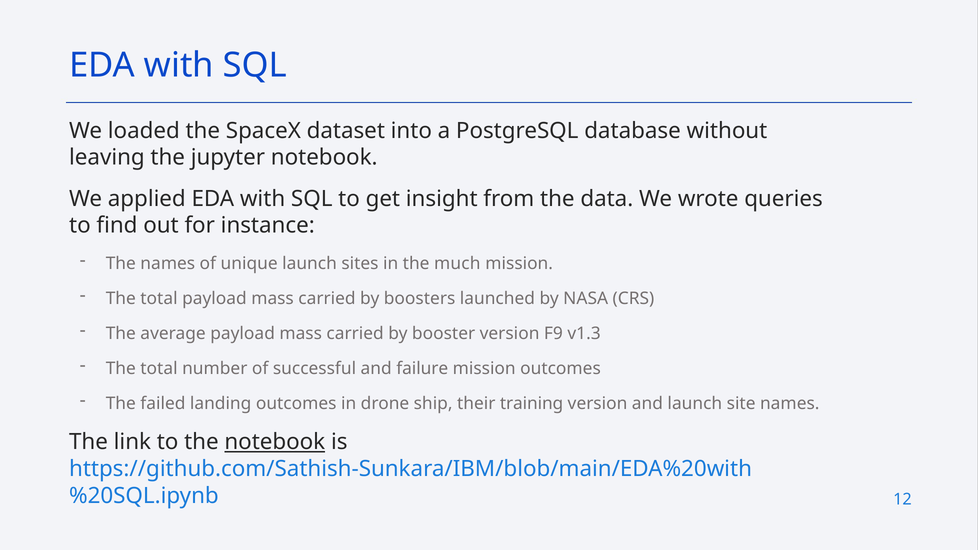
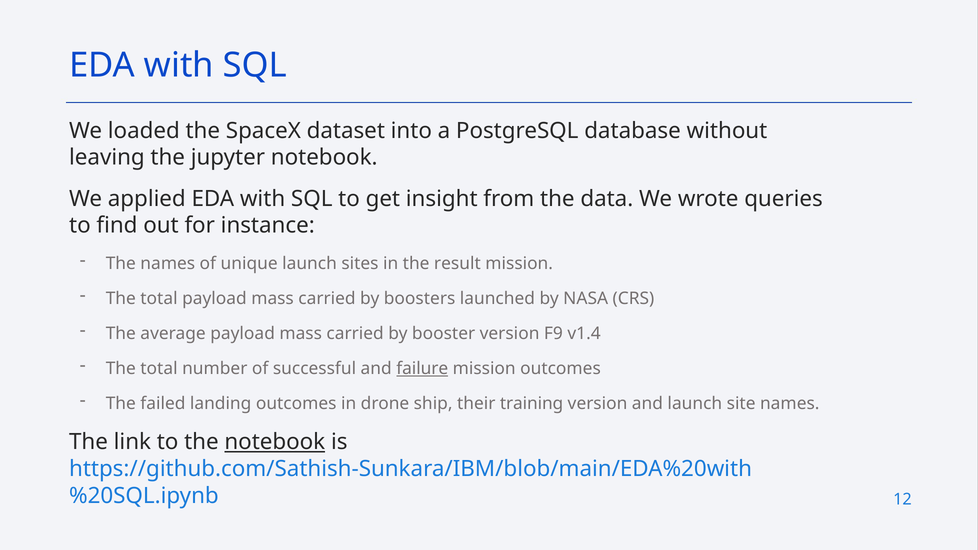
much: much -> result (457, 263)
v1.3: v1.3 -> v1.4 (584, 334)
failure underline: none -> present (422, 369)
